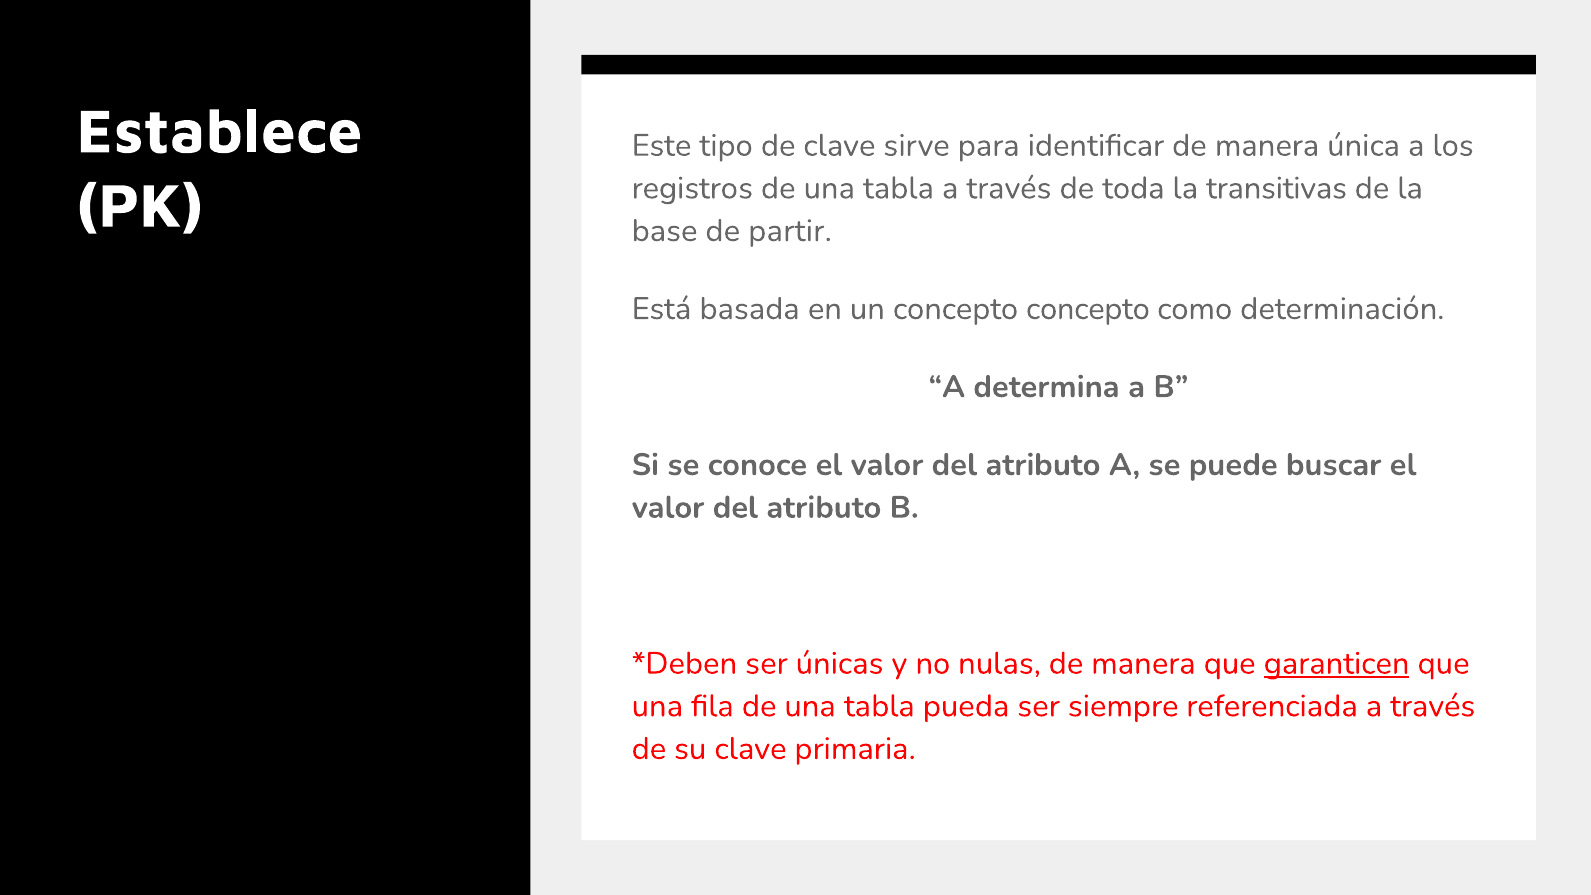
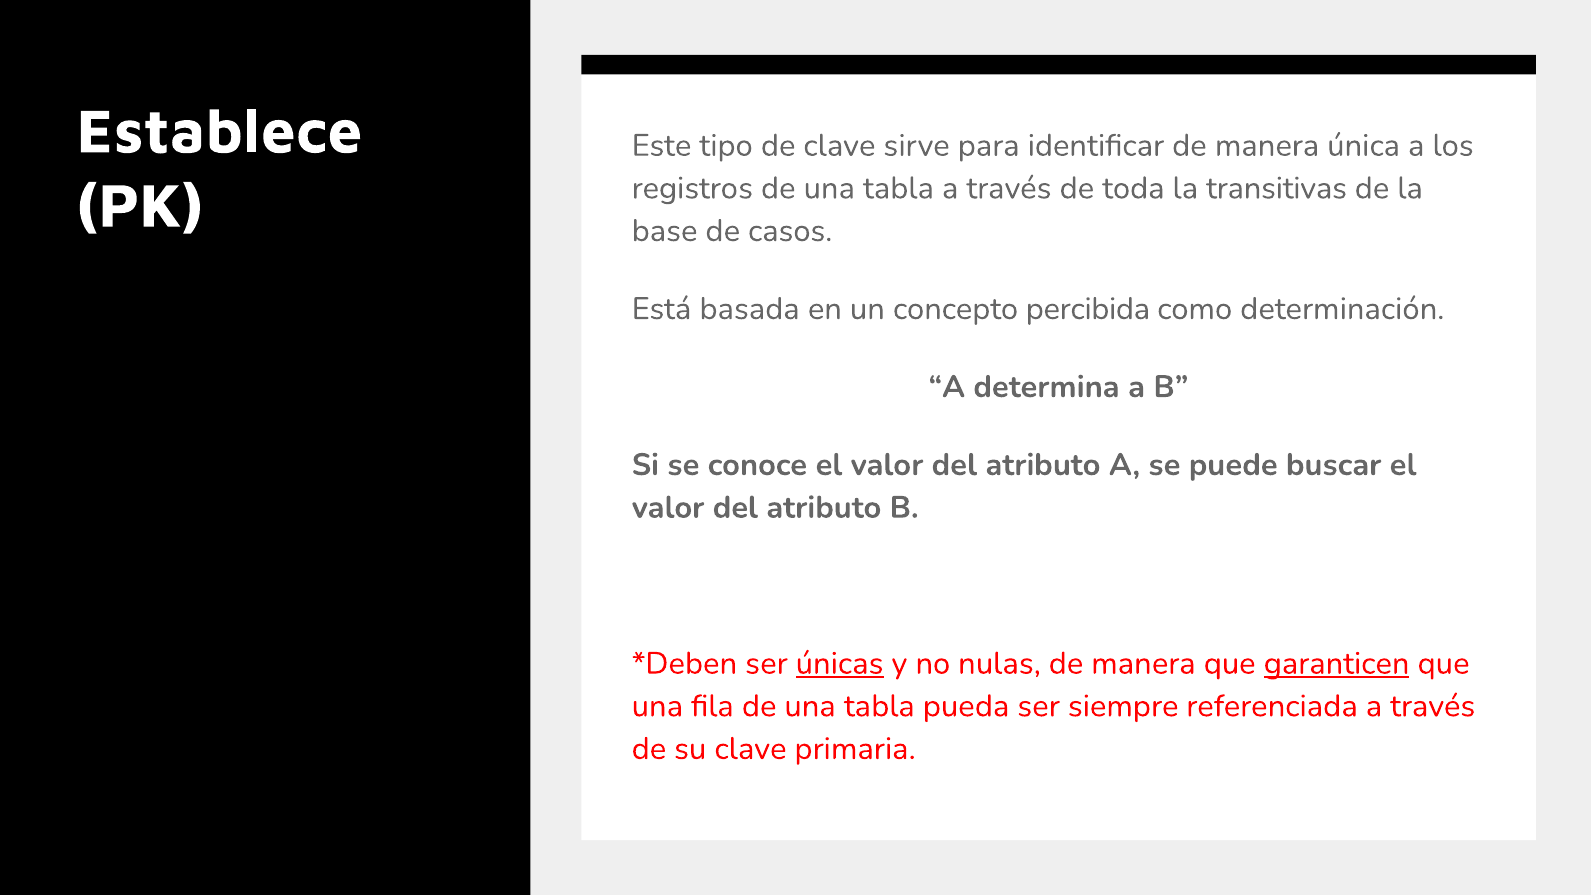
partir: partir -> casos (790, 231)
concepto concepto: concepto -> percibida (1088, 309)
únicas underline: none -> present (840, 663)
